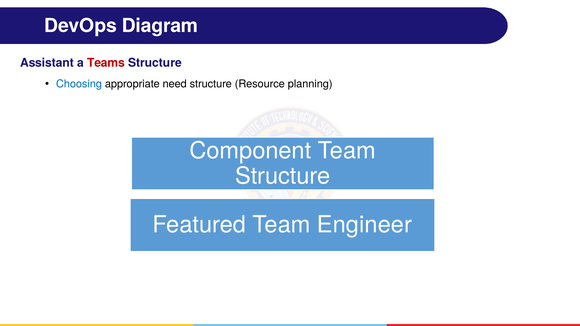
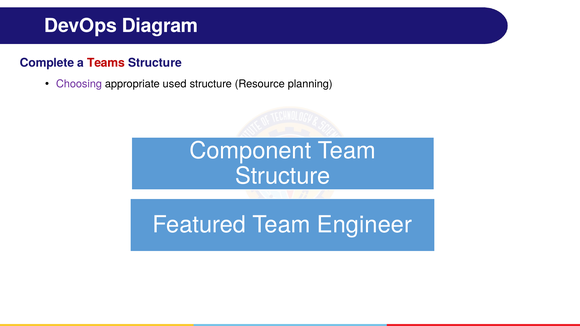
Assistant: Assistant -> Complete (47, 63)
Choosing colour: blue -> purple (79, 84)
need: need -> used (175, 84)
